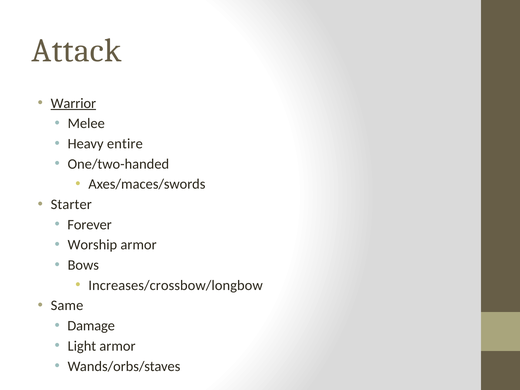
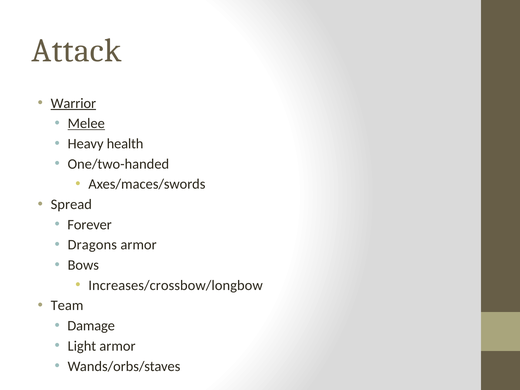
Melee underline: none -> present (86, 124)
entire: entire -> health (125, 144)
Starter: Starter -> Spread (71, 204)
Worship: Worship -> Dragons (92, 245)
Same: Same -> Team (67, 306)
